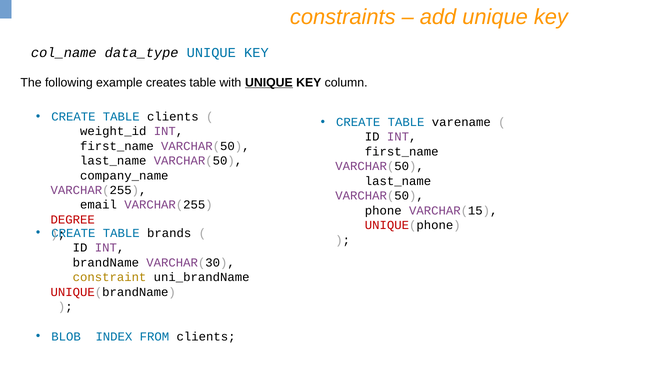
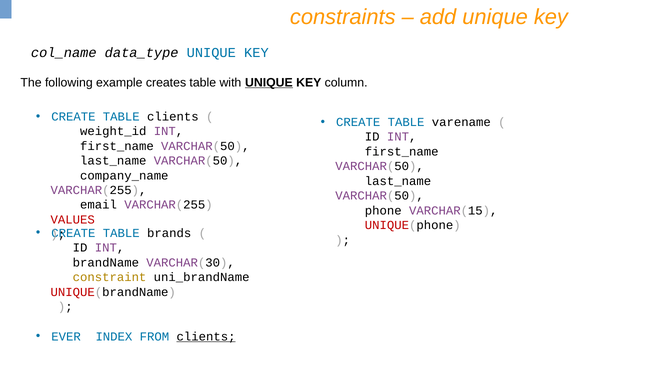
DEGREE: DEGREE -> VALUES (73, 220)
BLOB: BLOB -> EVER (66, 337)
clients underline: none -> present (206, 337)
